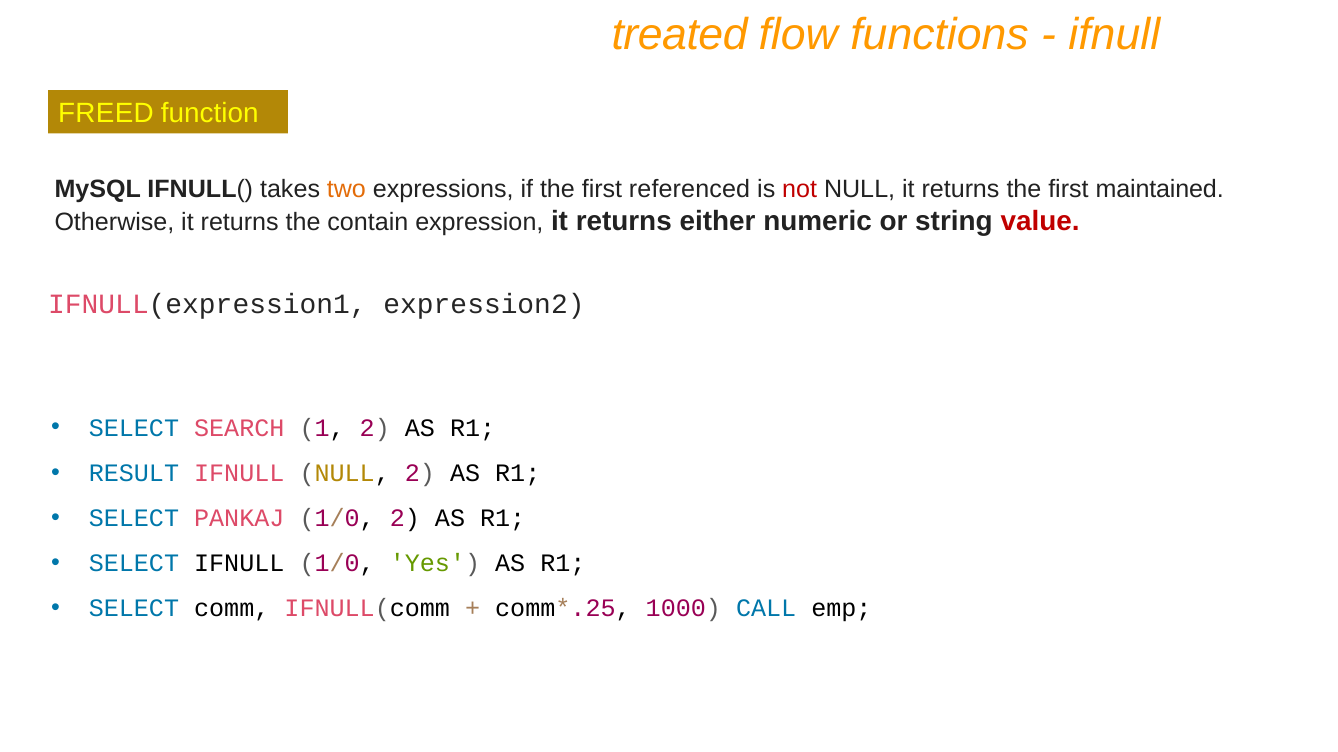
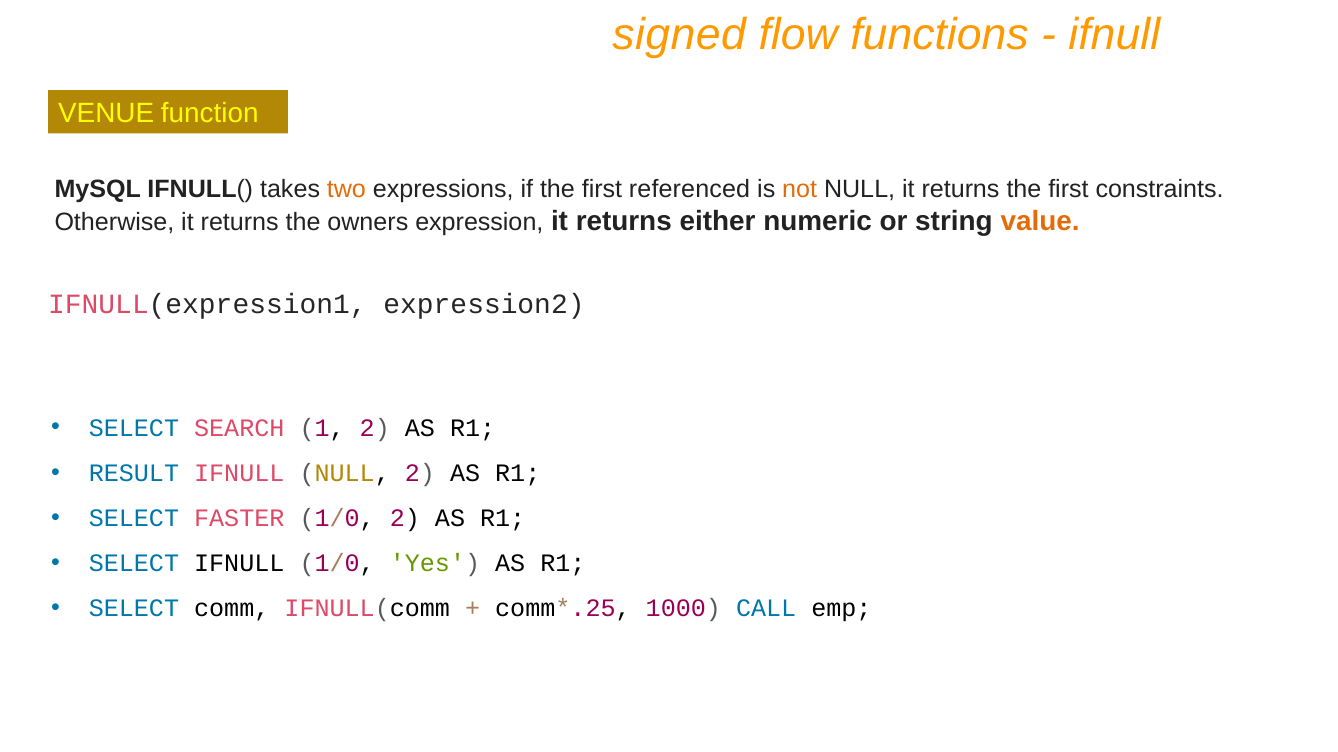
treated: treated -> signed (679, 35)
FREED: FREED -> VENUE (106, 114)
not colour: red -> orange (800, 189)
maintained: maintained -> constraints (1160, 189)
contain: contain -> owners (368, 222)
value colour: red -> orange (1040, 221)
PANKAJ: PANKAJ -> FASTER (239, 519)
